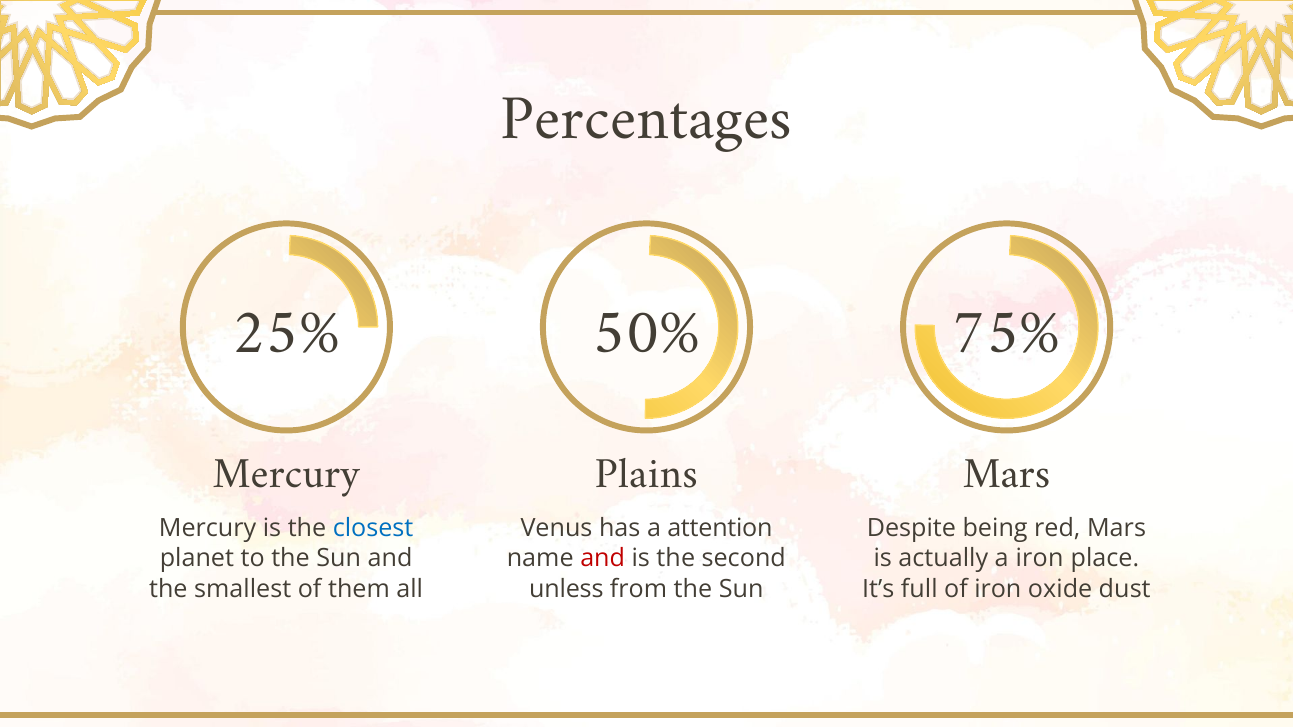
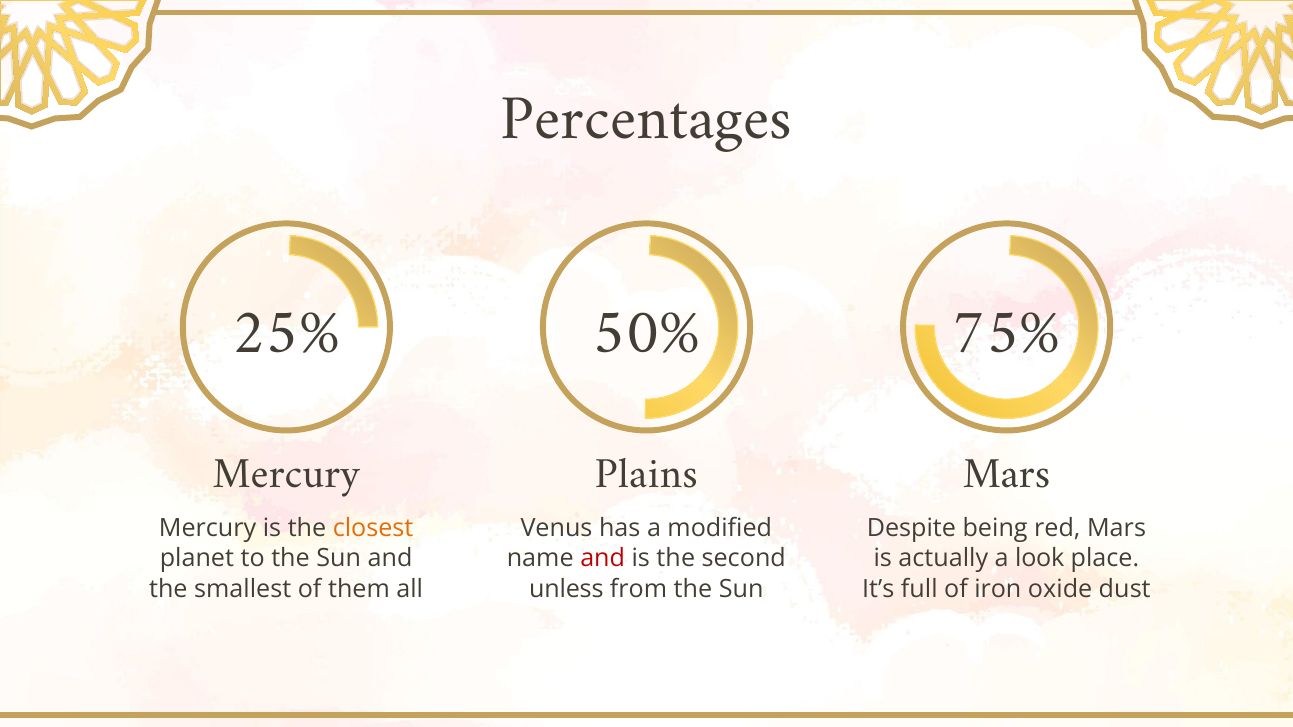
closest colour: blue -> orange (373, 529)
attention: attention -> modified (720, 529)
a iron: iron -> look (1040, 559)
